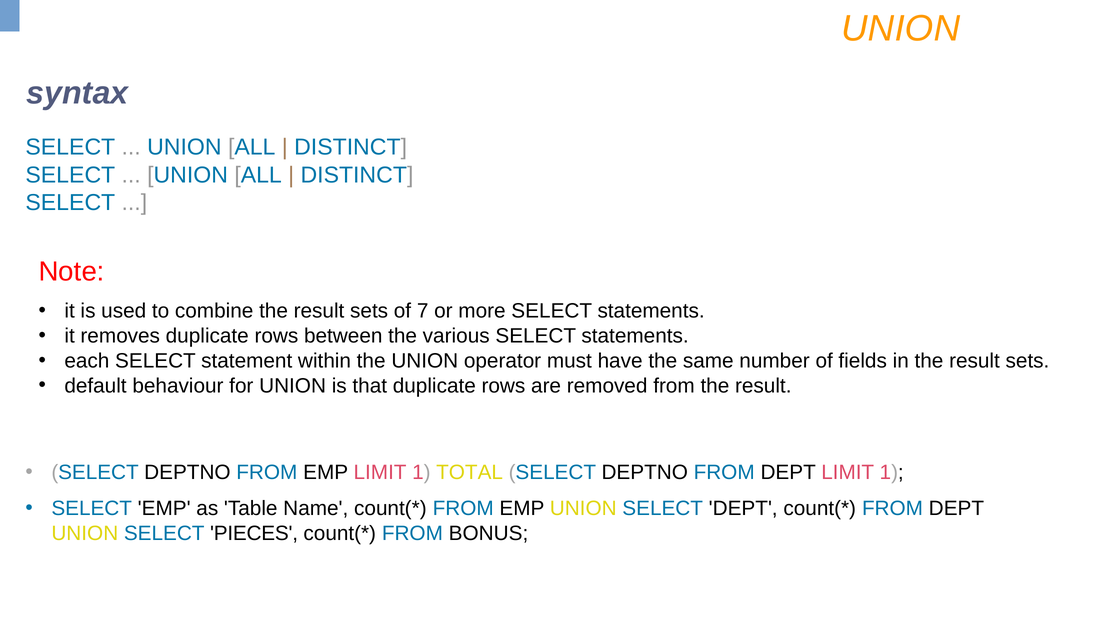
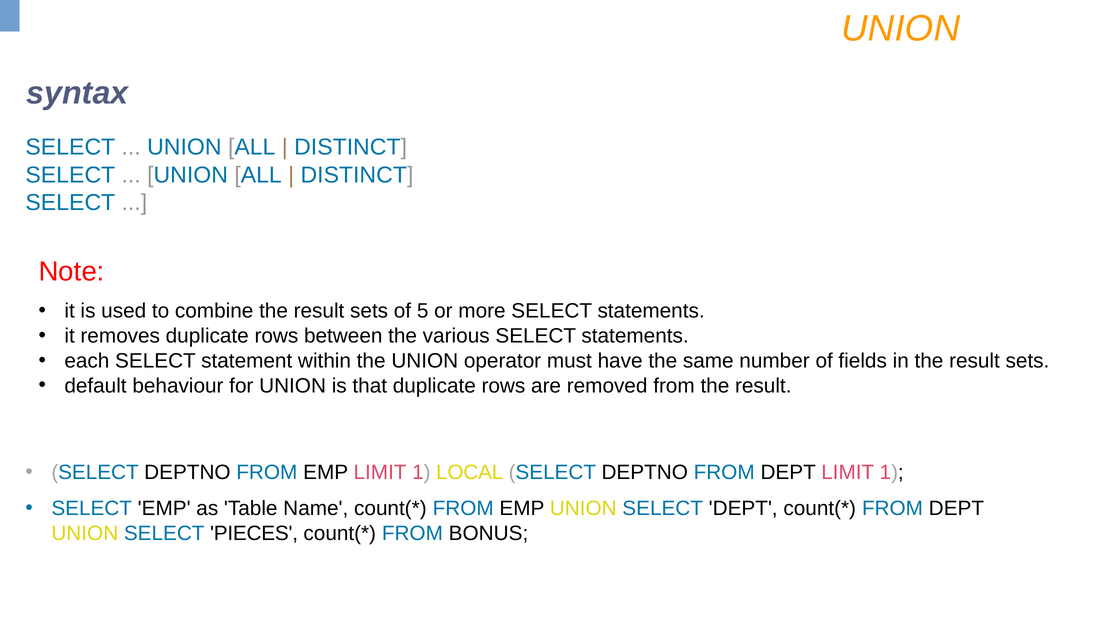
7: 7 -> 5 (423, 311)
TOTAL: TOTAL -> LOCAL (470, 473)
